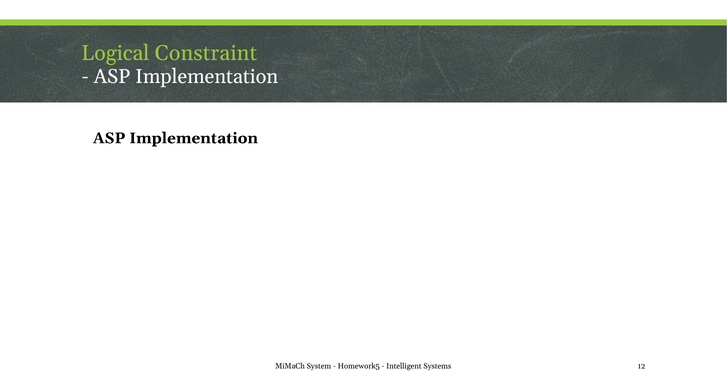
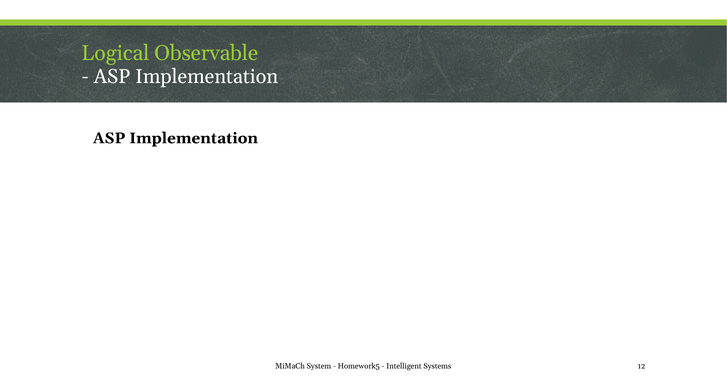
Constraint: Constraint -> Observable (206, 53)
